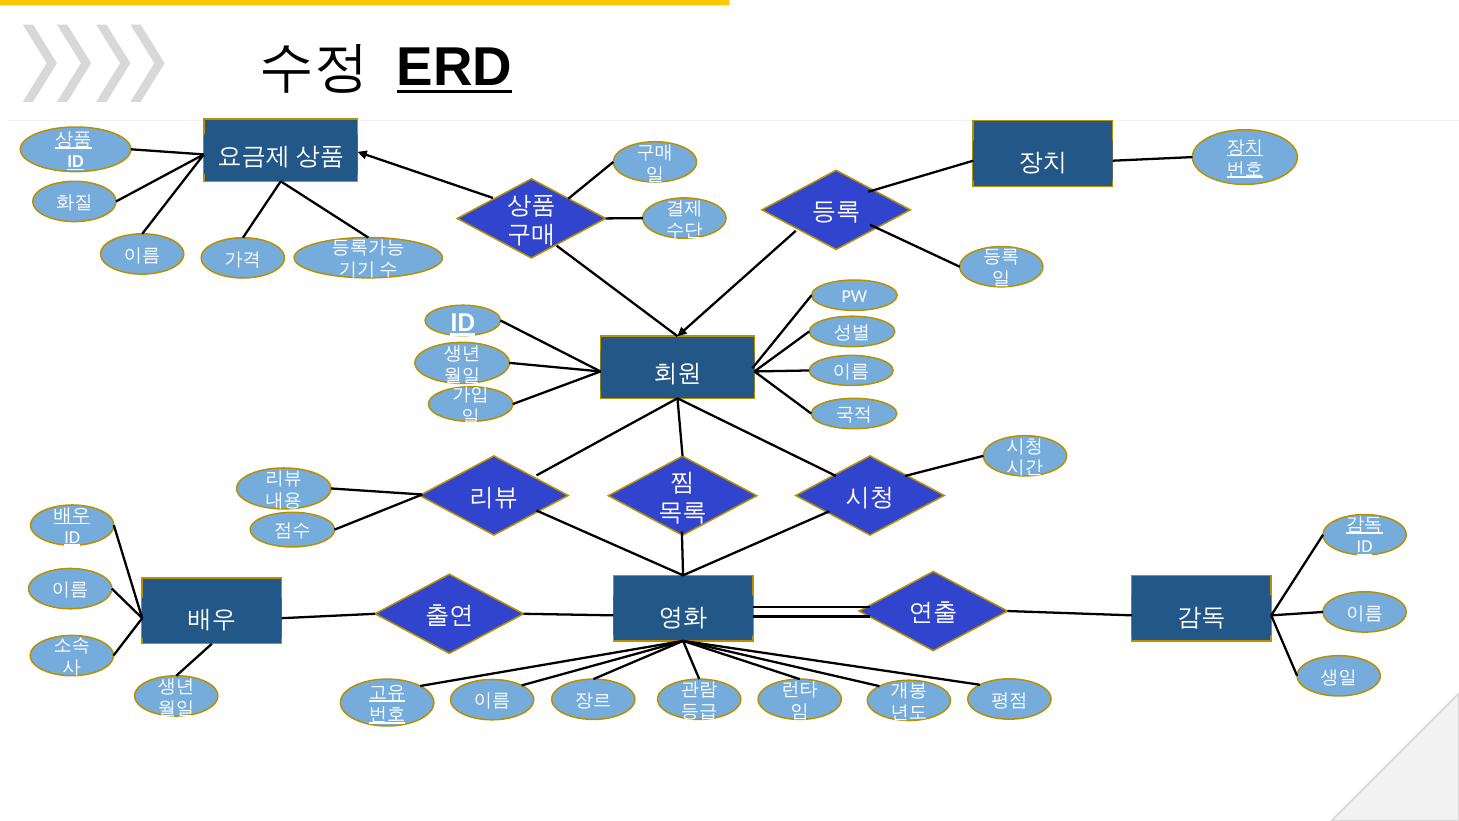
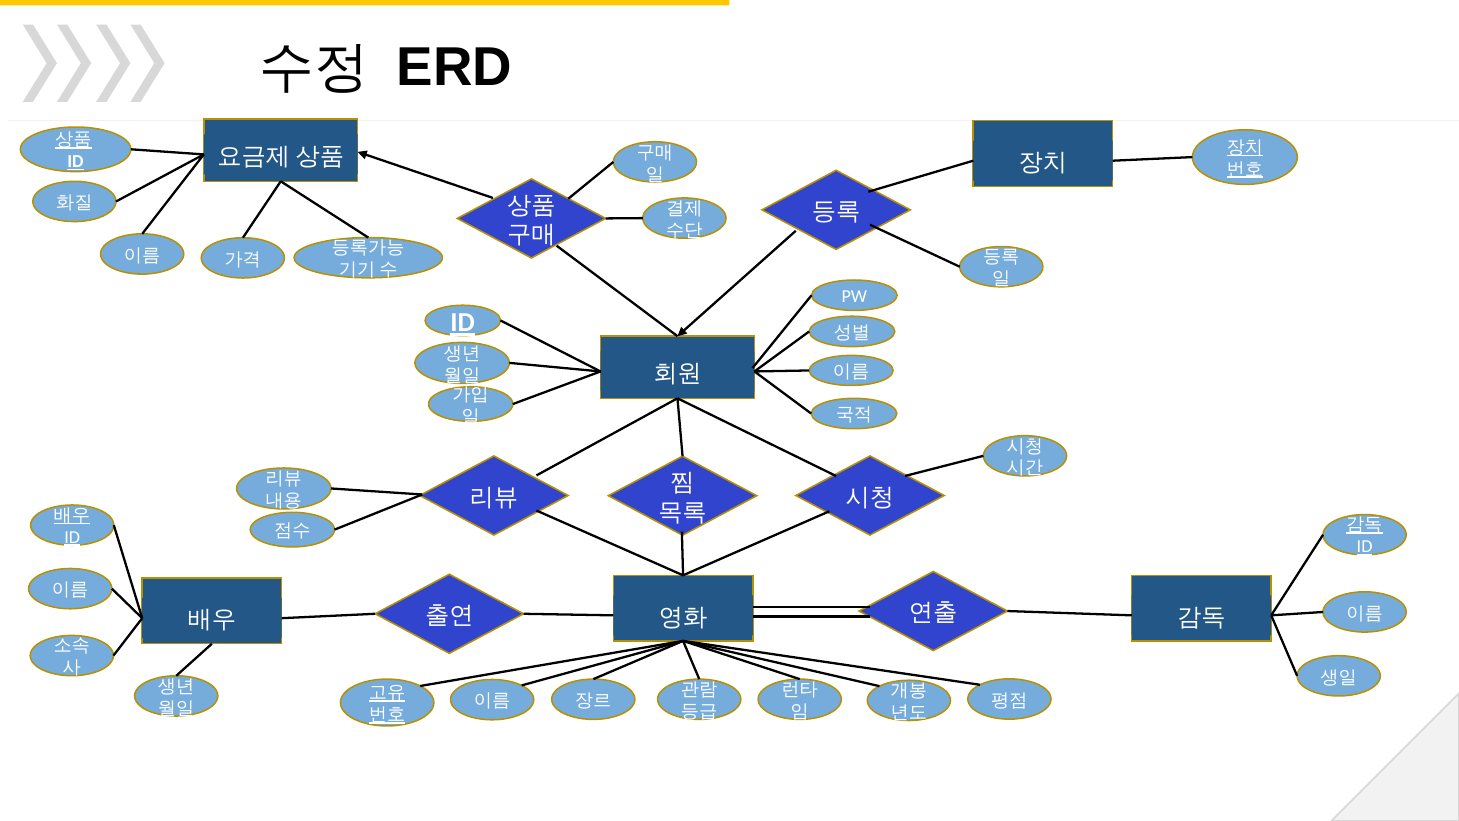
ERD underline: present -> none (455, 68)
